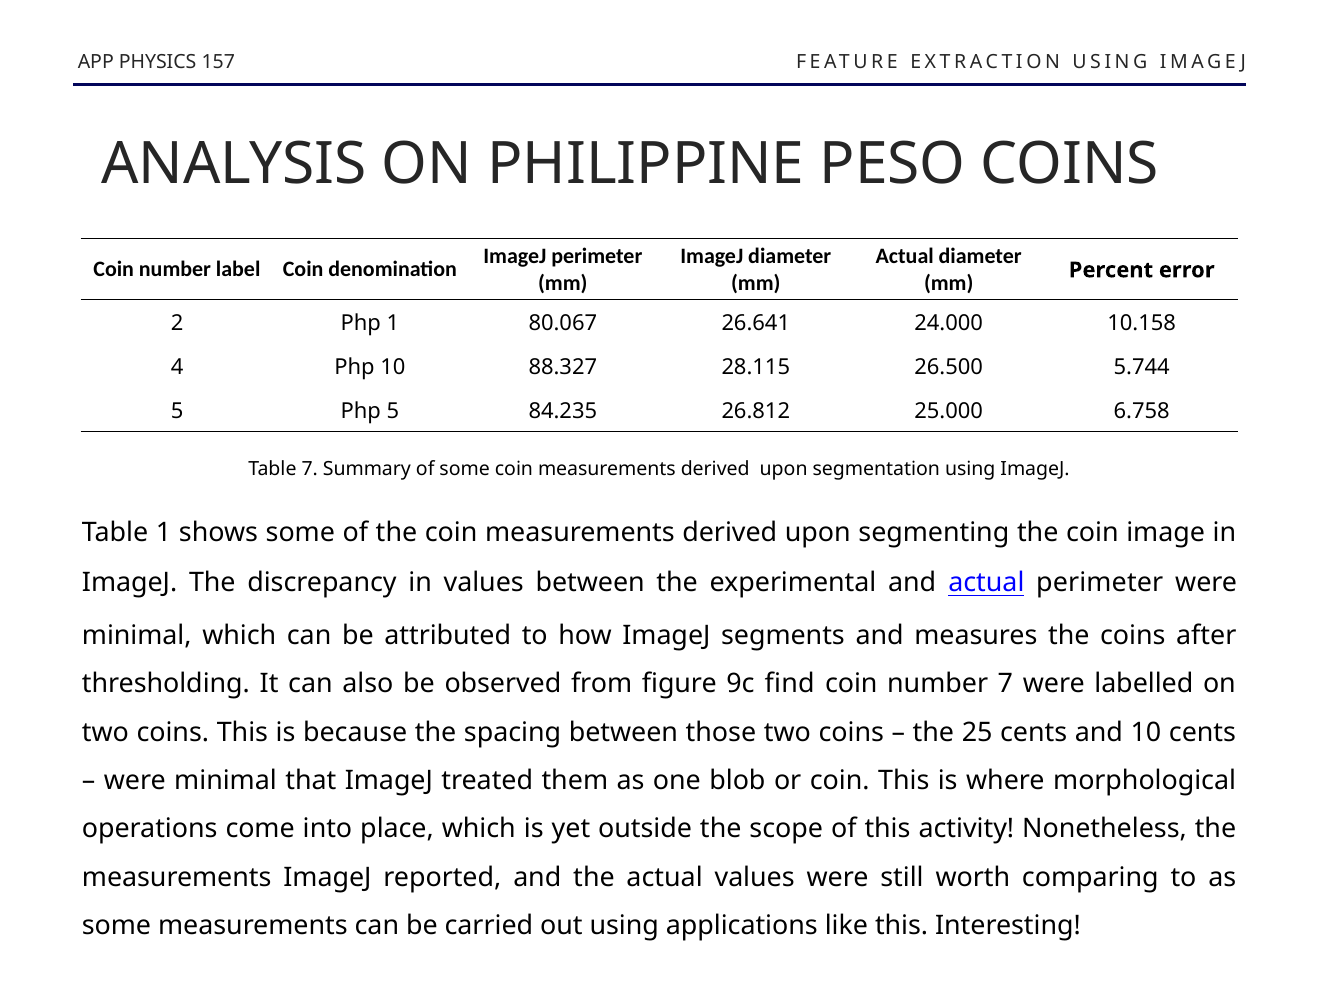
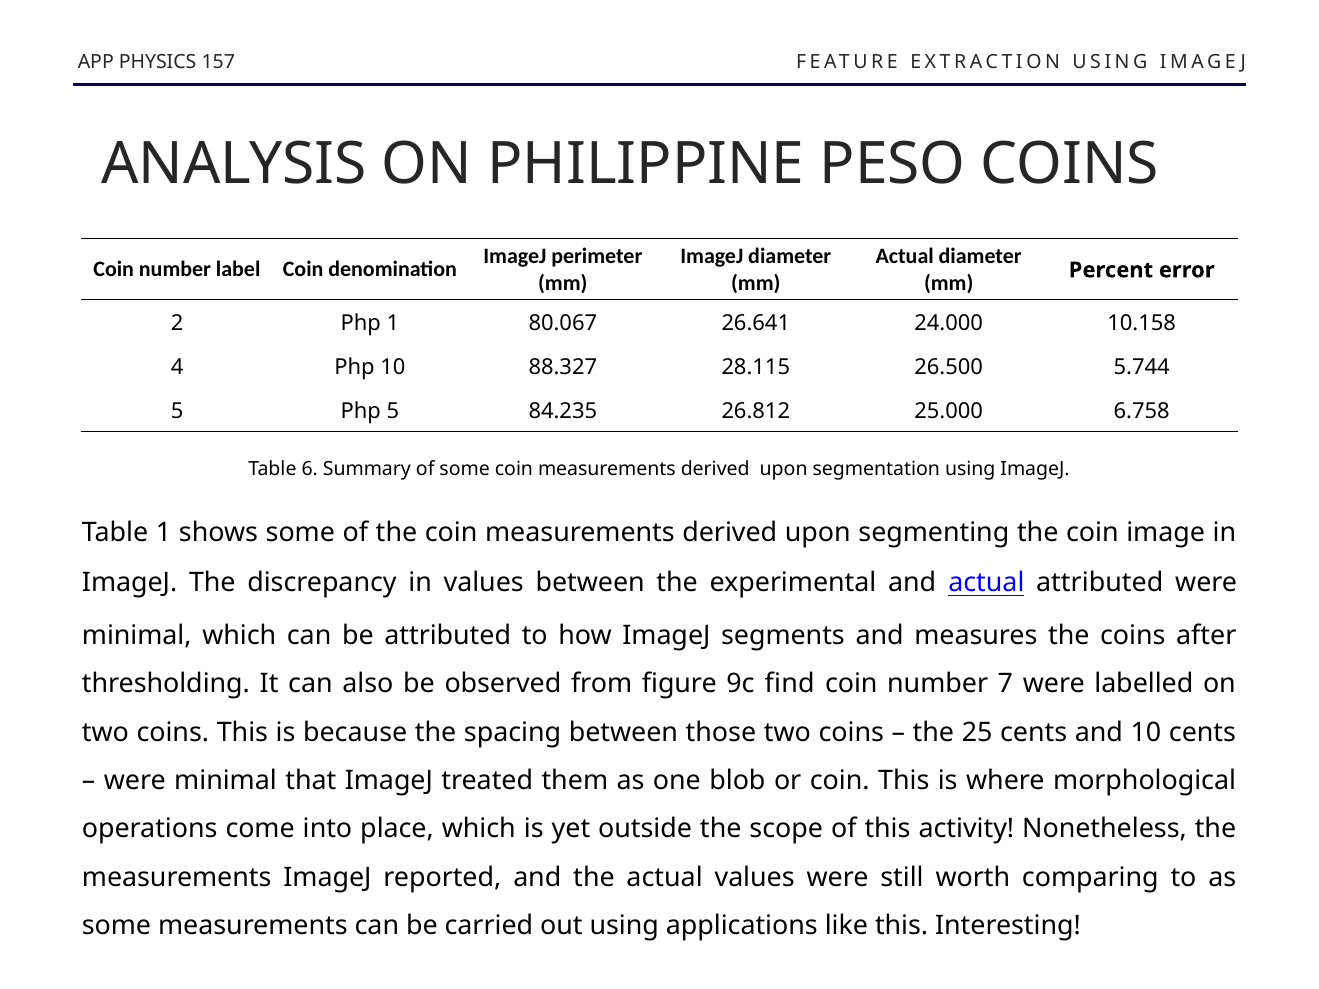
Table 7: 7 -> 6 (310, 469)
actual perimeter: perimeter -> attributed (1100, 583)
